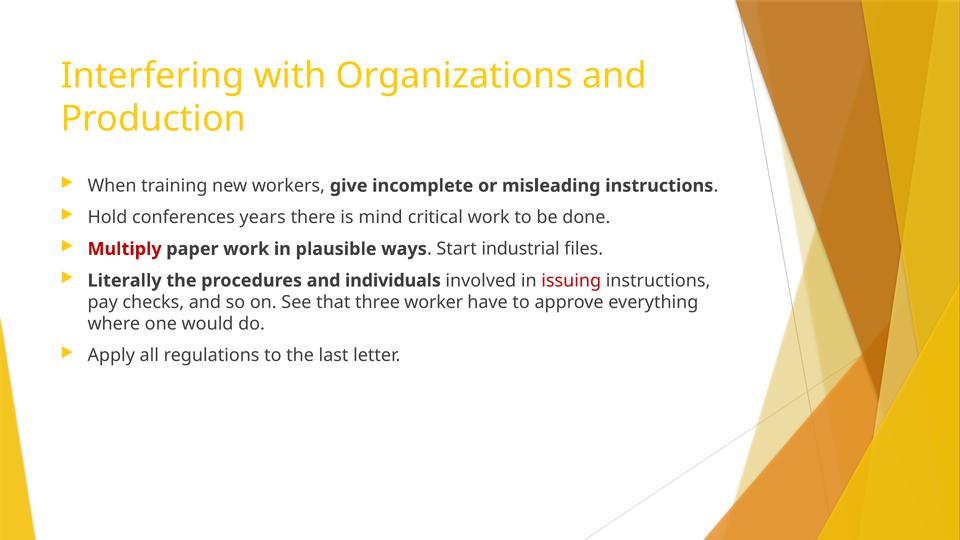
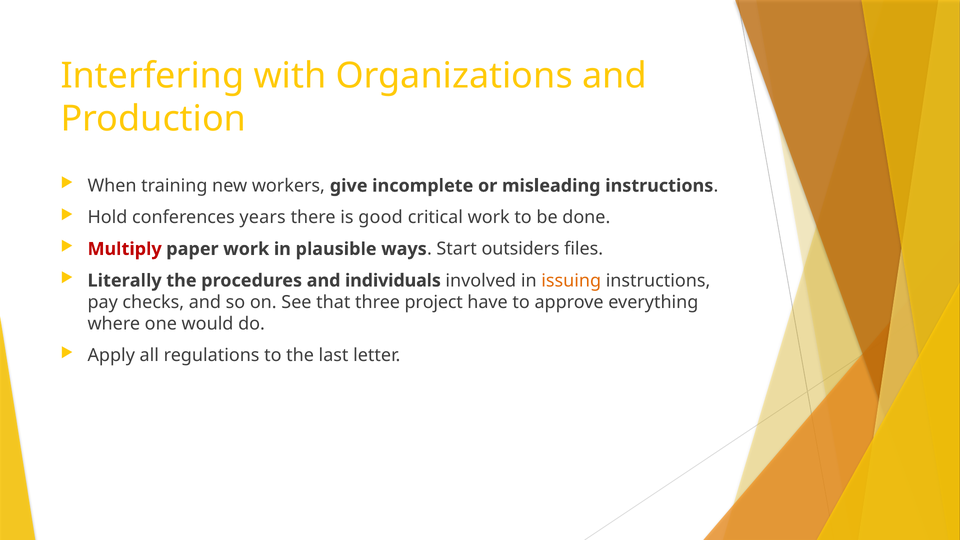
mind: mind -> good (381, 217)
industrial: industrial -> outsiders (521, 249)
issuing colour: red -> orange (571, 281)
worker: worker -> project (434, 302)
